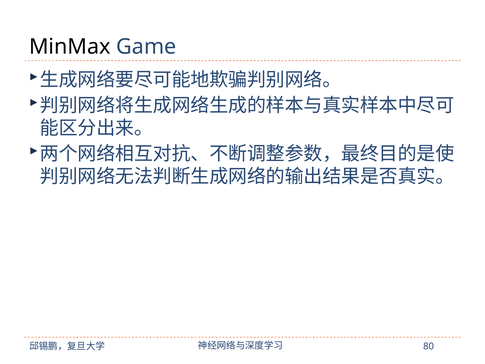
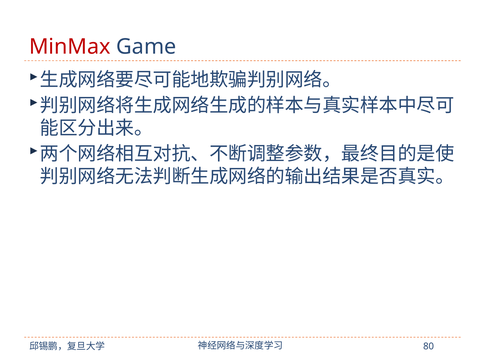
MinMax colour: black -> red (70, 47)
